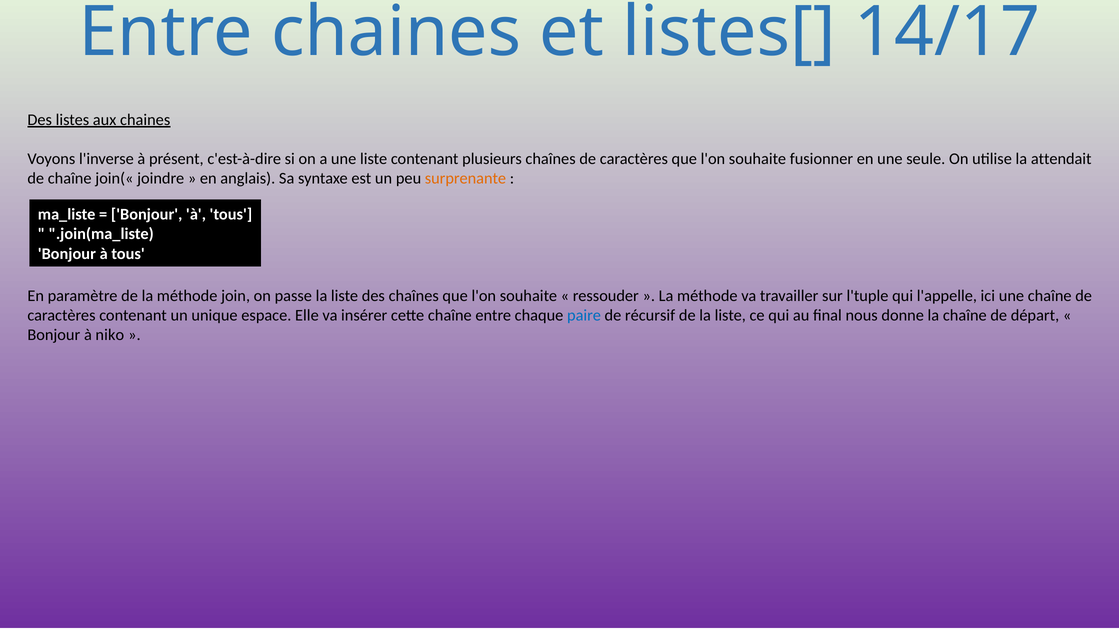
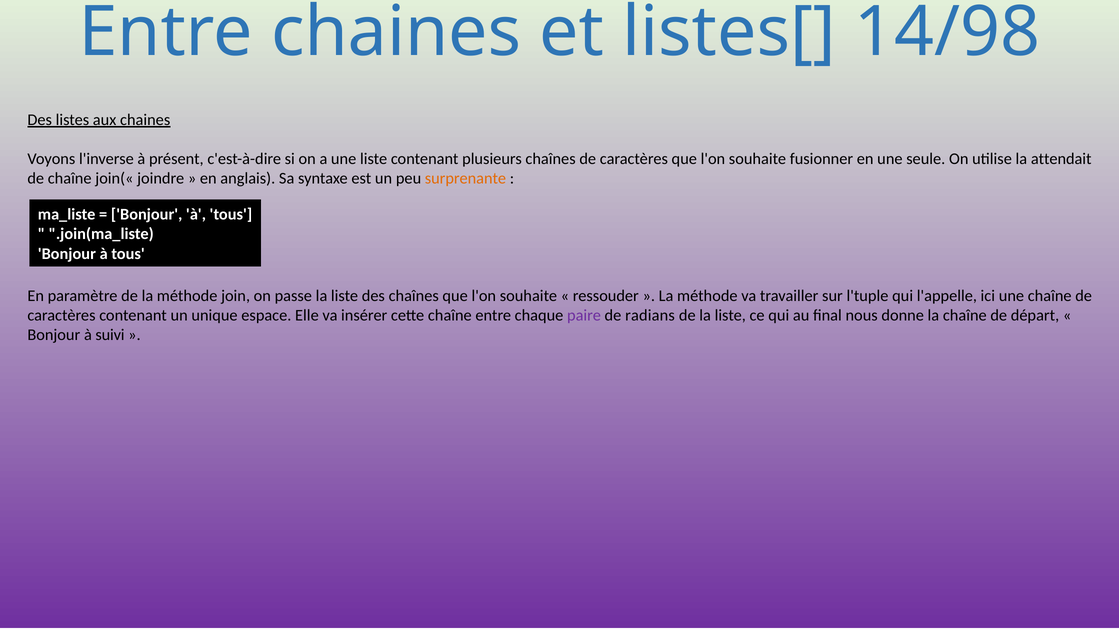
14/17: 14/17 -> 14/98 (947, 32)
paire colour: blue -> purple (584, 315)
récursif: récursif -> radians (650, 315)
niko: niko -> suivi (110, 335)
